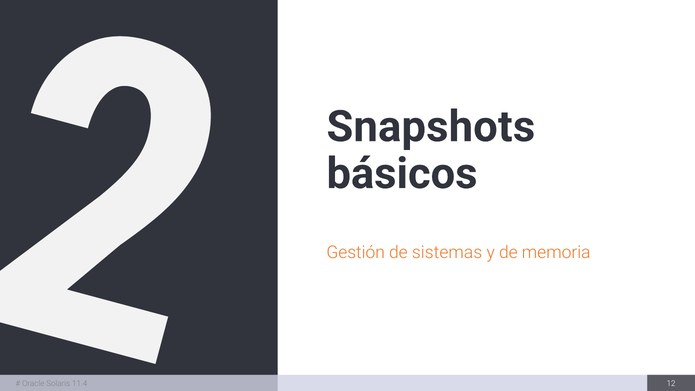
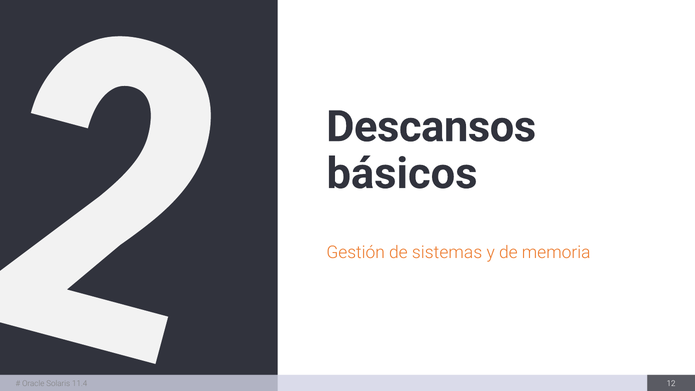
Snapshots: Snapshots -> Descansos (431, 127)
